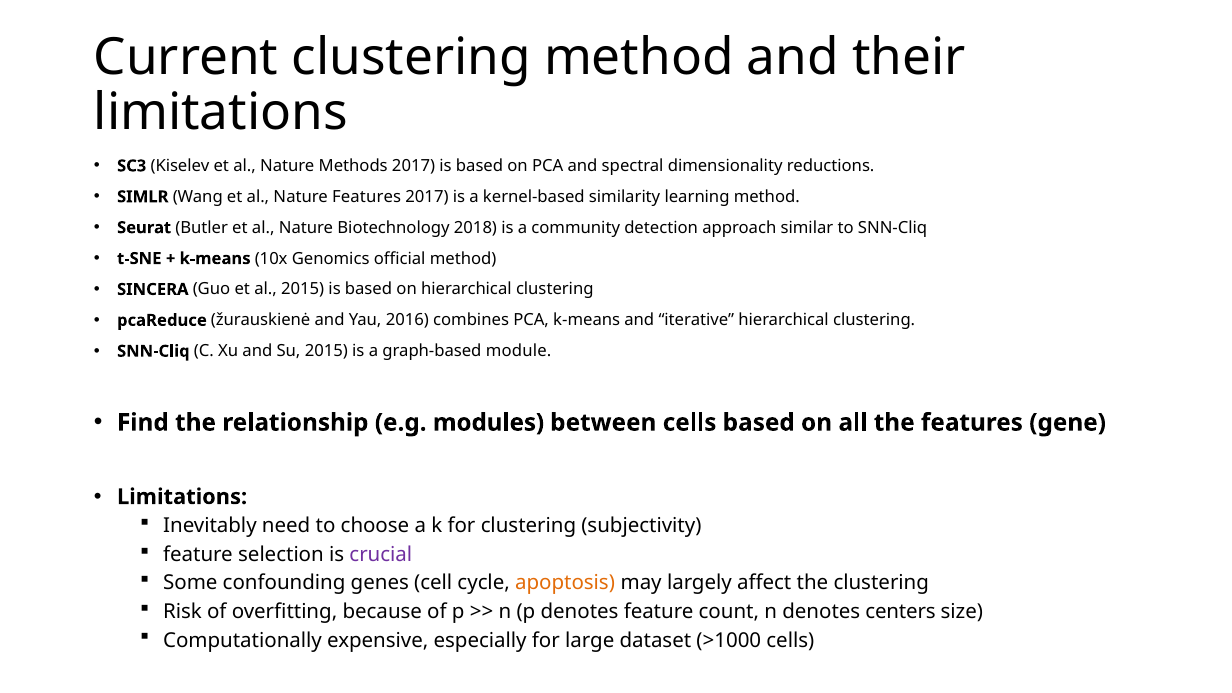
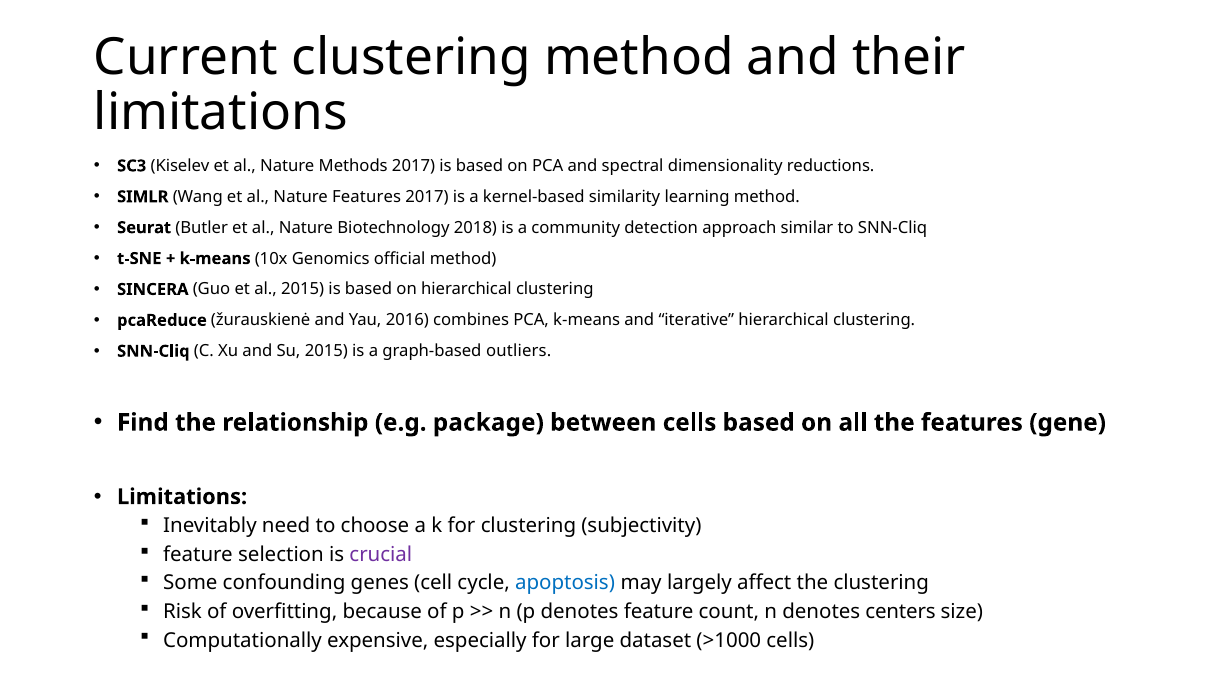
module: module -> outliers (519, 351)
modules: modules -> package (488, 423)
apoptosis colour: orange -> blue (565, 583)
